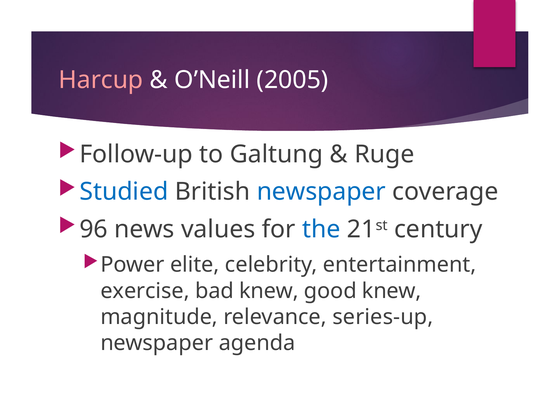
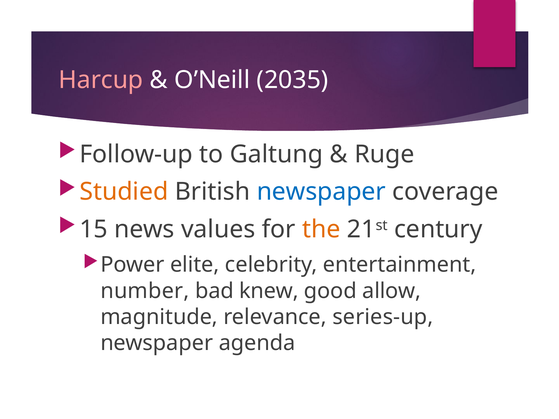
2005: 2005 -> 2035 (293, 80)
Studied colour: blue -> orange (124, 192)
96: 96 -> 15 (94, 229)
the colour: blue -> orange (321, 229)
exercise: exercise -> number (145, 291)
good knew: knew -> allow (392, 291)
